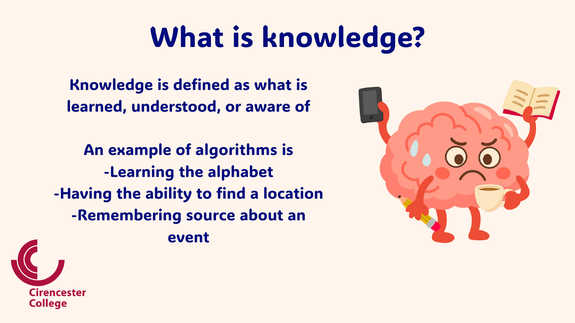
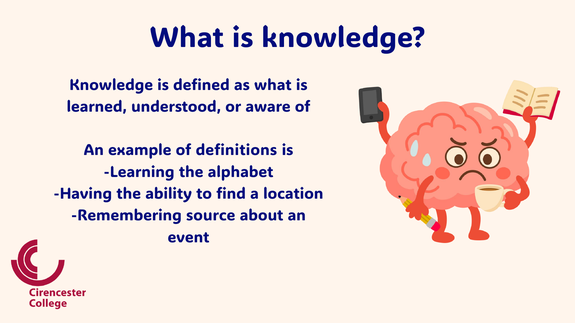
algorithms: algorithms -> definitions (236, 150)
